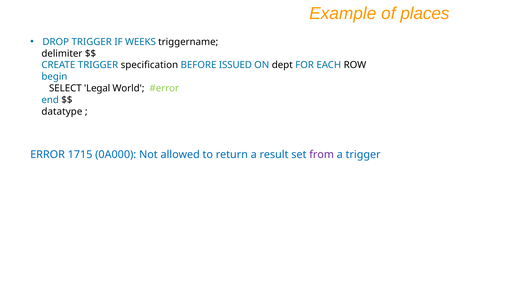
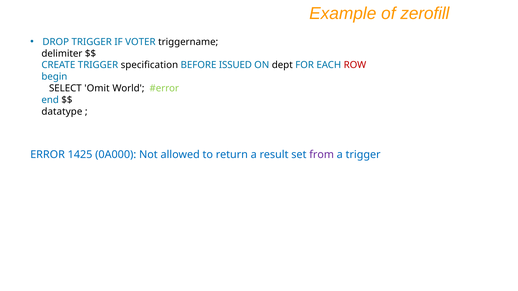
places: places -> zerofill (425, 13)
WEEKS: WEEKS -> VOTER (140, 42)
ROW colour: black -> red (355, 65)
Legal: Legal -> Omit (97, 89)
1715: 1715 -> 1425 (80, 155)
